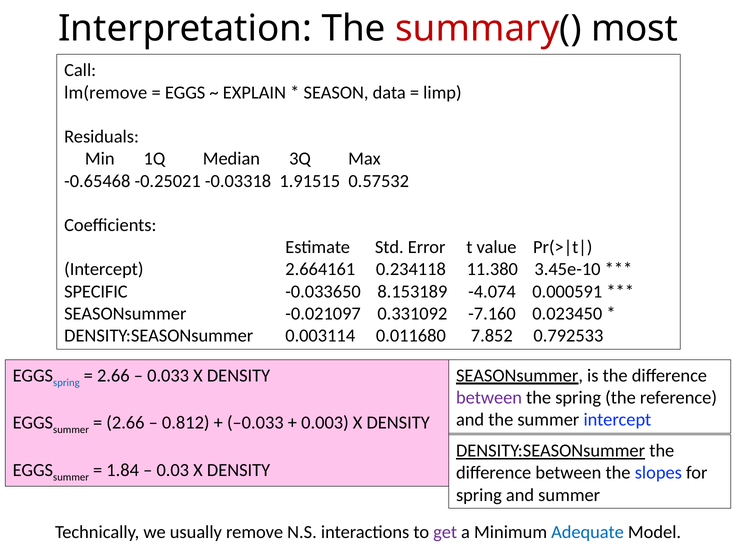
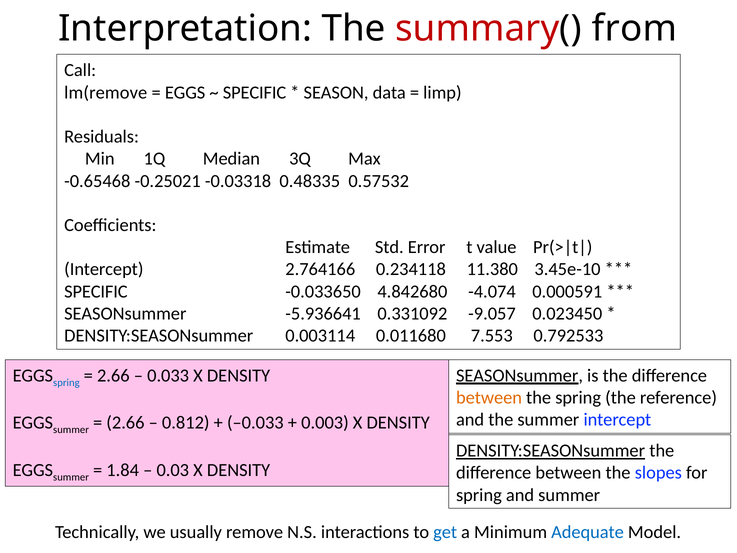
most: most -> from (634, 29)
EXPLAIN: EXPLAIN -> SPECIFIC (255, 92)
1.91515: 1.91515 -> 0.48335 (310, 181)
2.664161: 2.664161 -> 2.764166 (320, 269)
8.153189: 8.153189 -> 4.842680 (412, 291)
-0.021097: -0.021097 -> -5.936641 (323, 313)
-7.160: -7.160 -> -9.057 (492, 313)
7.852: 7.852 -> 7.553 (492, 336)
between colour: purple -> orange (489, 397)
get colour: purple -> blue (445, 532)
